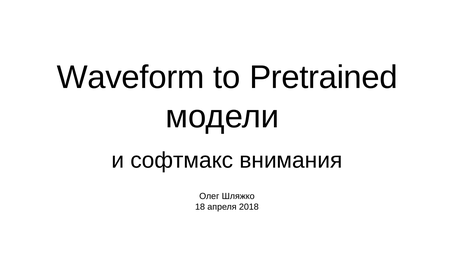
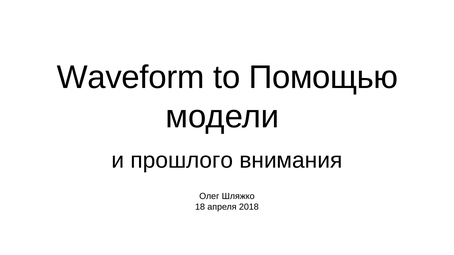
Pretrained: Pretrained -> Помощью (324, 78)
софтмакс: софтмакс -> прошлого (182, 160)
